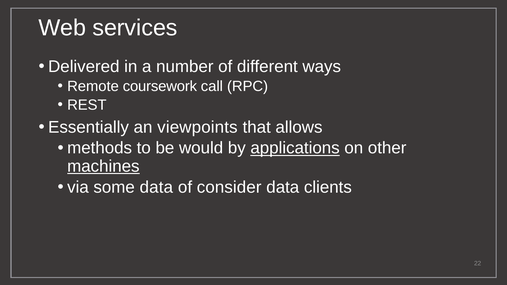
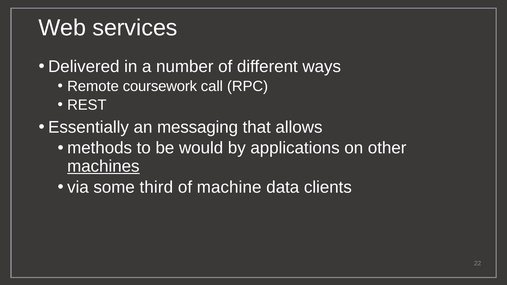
viewpoints: viewpoints -> messaging (198, 127)
applications underline: present -> none (295, 148)
some data: data -> third (156, 187)
consider: consider -> machine (229, 187)
